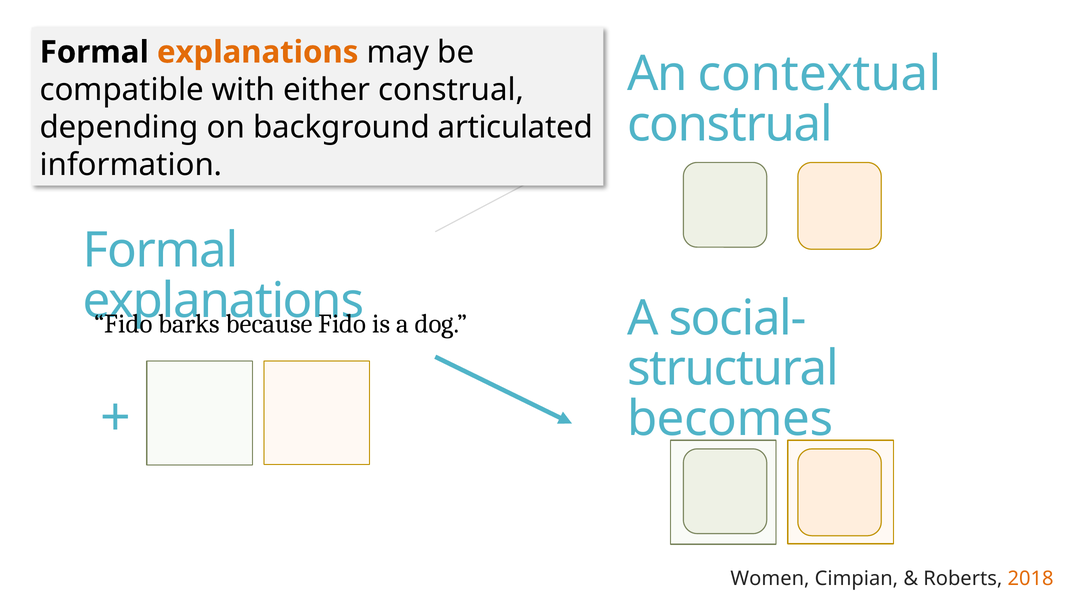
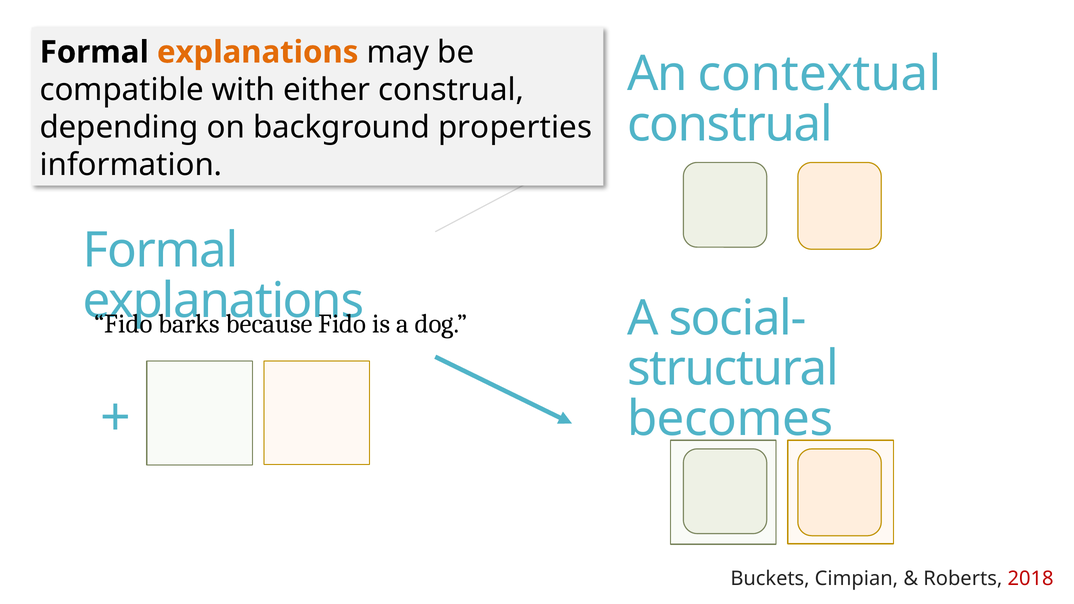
articulated: articulated -> properties (515, 127)
Women: Women -> Buckets (770, 579)
2018 colour: orange -> red (1031, 579)
